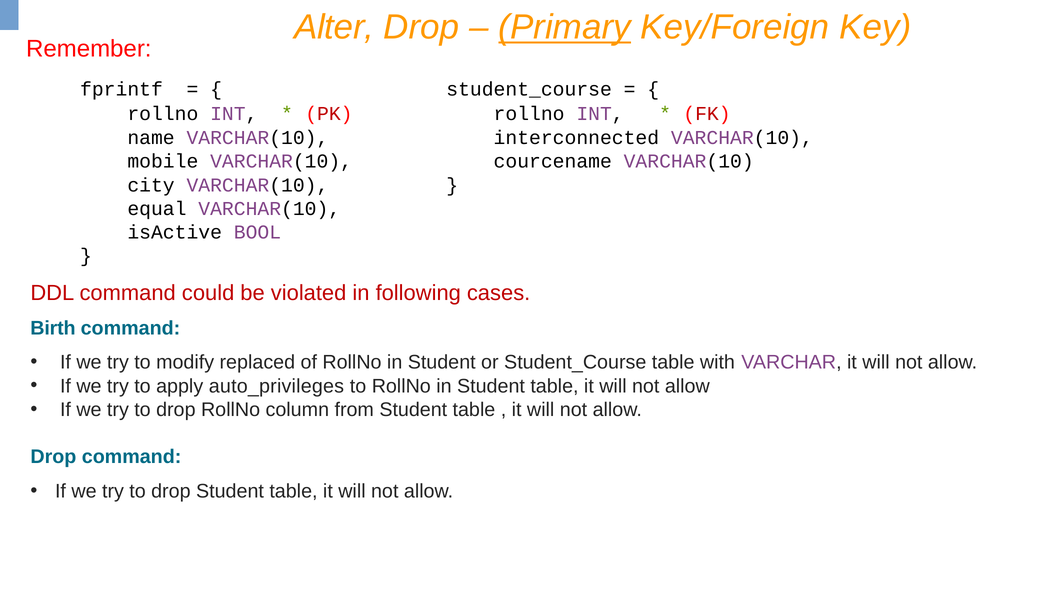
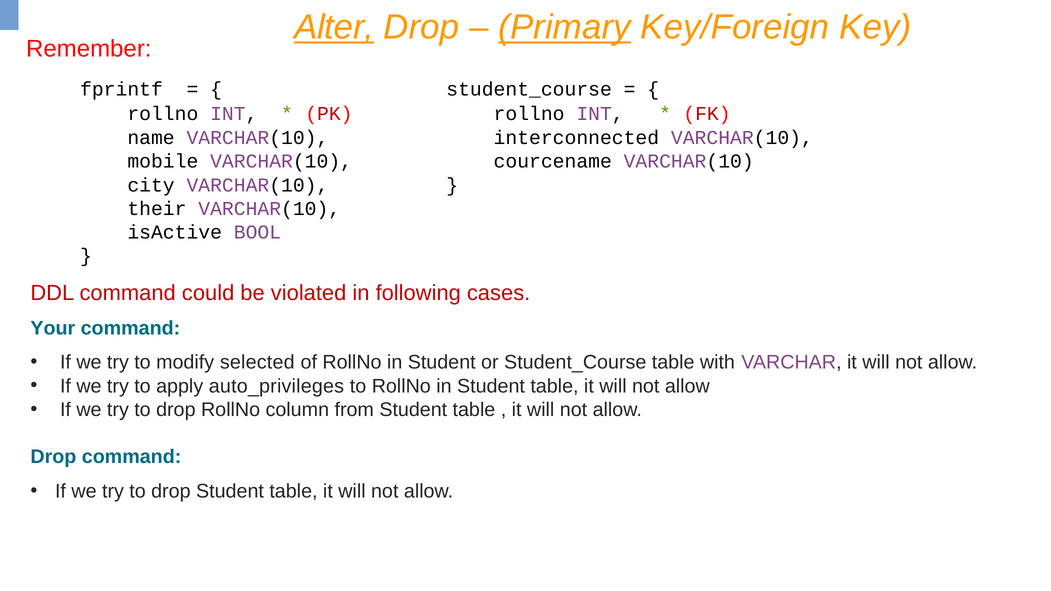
Alter underline: none -> present (334, 27)
equal: equal -> their (157, 209)
Birth: Birth -> Your (53, 328)
replaced: replaced -> selected (257, 363)
